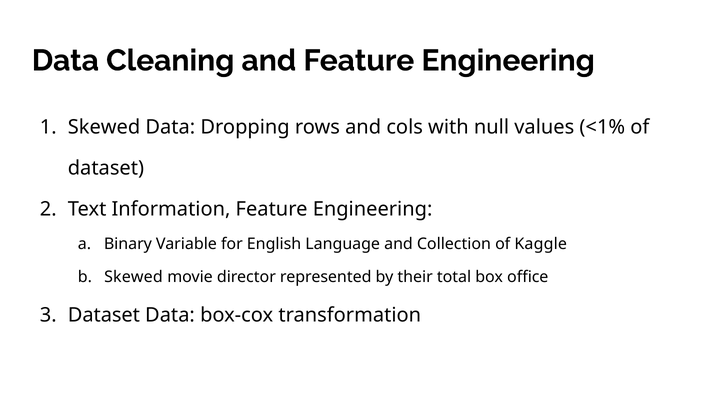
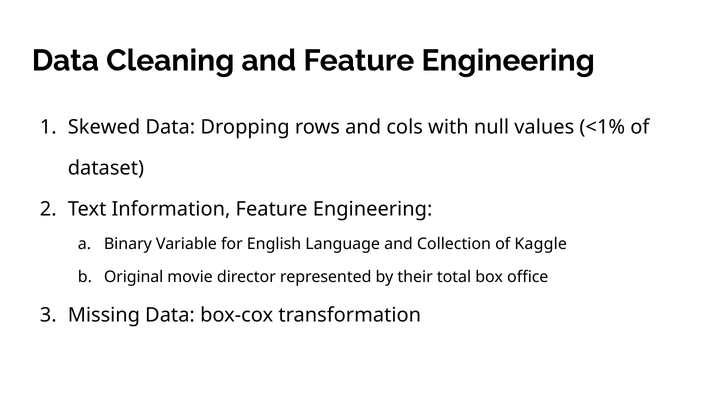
Skewed: Skewed -> Original (134, 277)
Dataset: Dataset -> Missing (104, 316)
